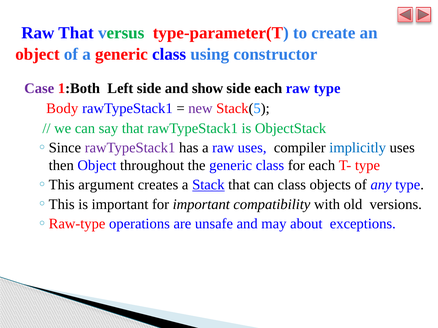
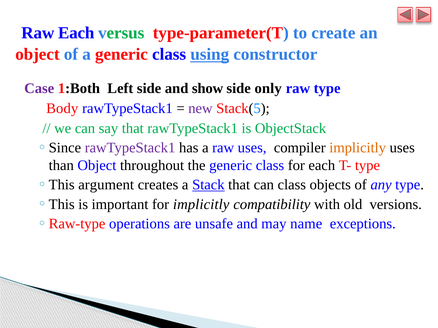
Raw That: That -> Each (76, 33)
using underline: none -> present (210, 54)
side each: each -> only (268, 89)
implicitly colour: blue -> orange (358, 148)
then: then -> than (61, 166)
for important: important -> implicitly (201, 205)
about: about -> name (306, 224)
